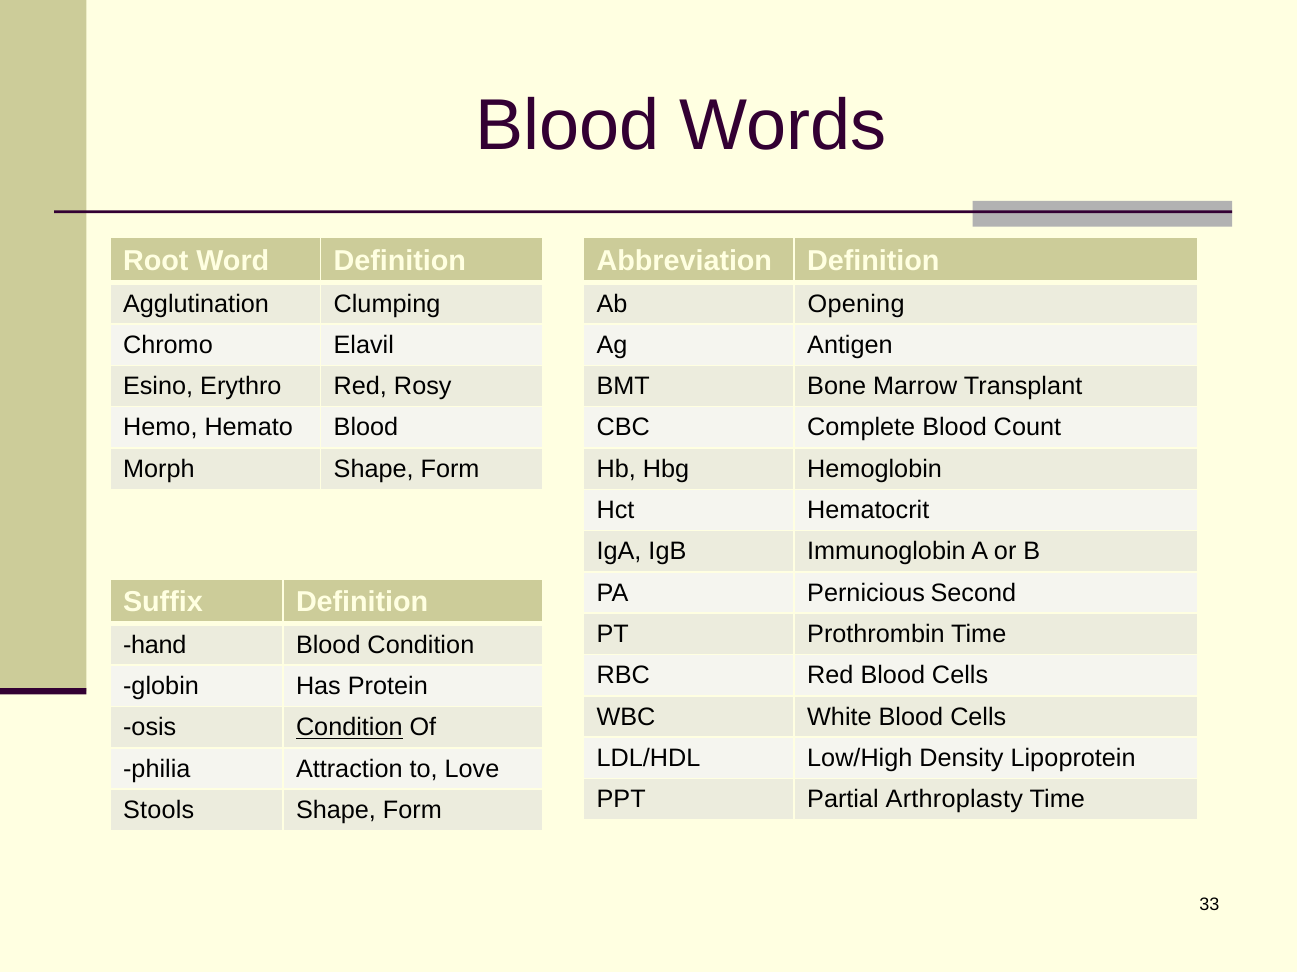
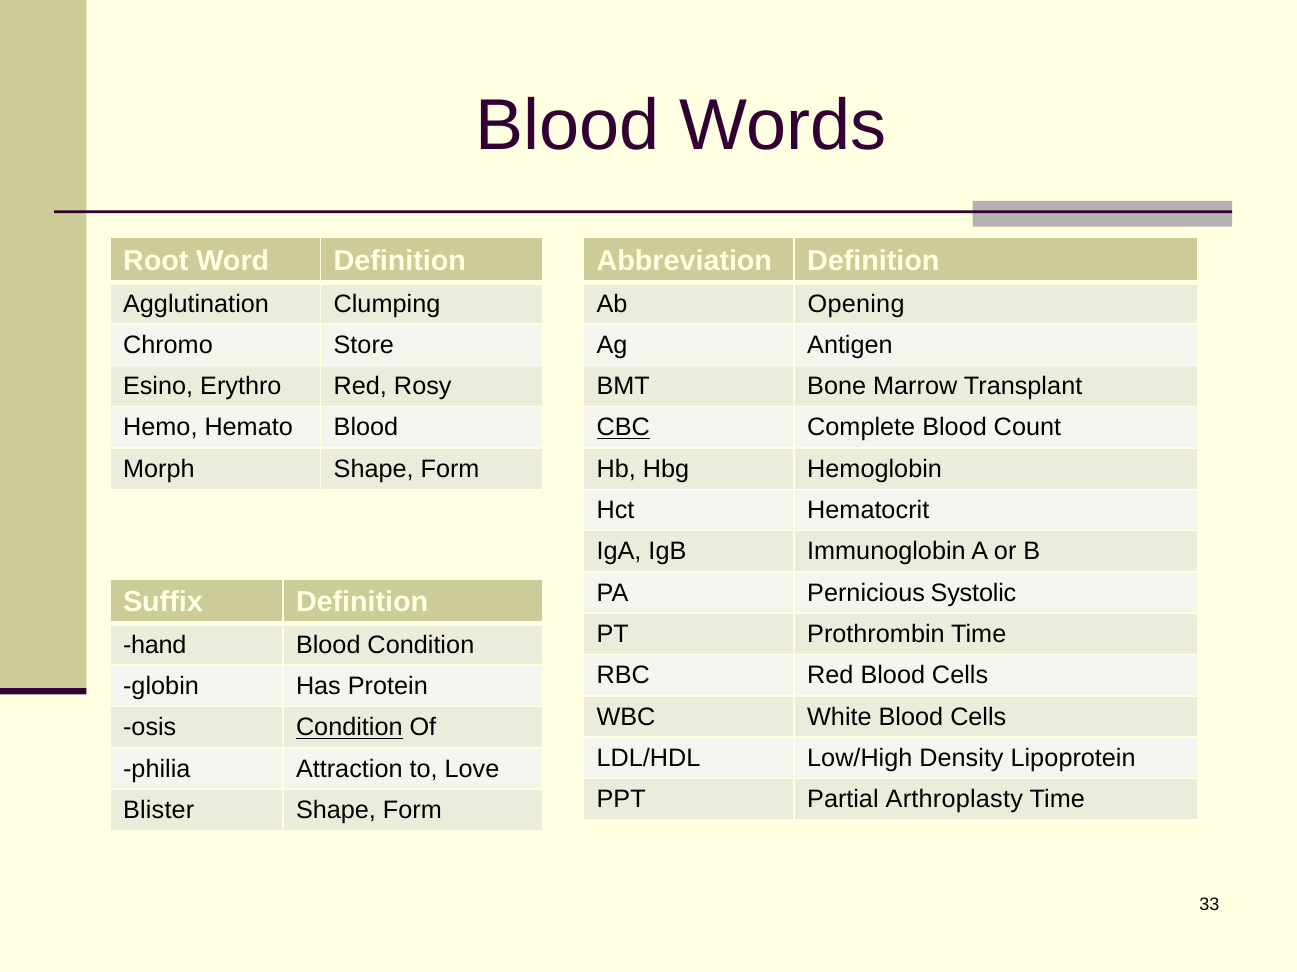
Elavil: Elavil -> Store (364, 345)
CBC underline: none -> present (623, 428)
Second: Second -> Systolic (974, 593)
Stools: Stools -> Blister (159, 811)
